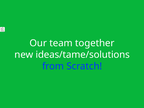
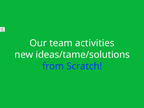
together: together -> activities (95, 43)
